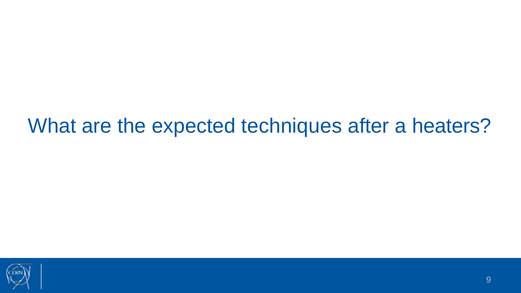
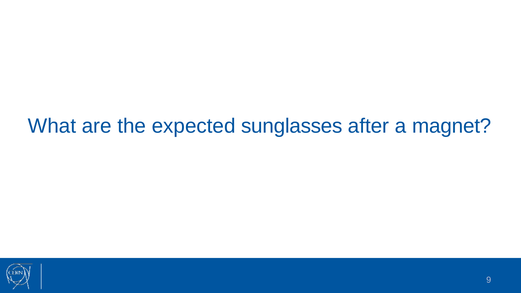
techniques: techniques -> sunglasses (292, 126)
heaters: heaters -> magnet (452, 126)
